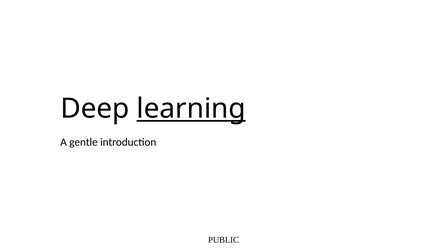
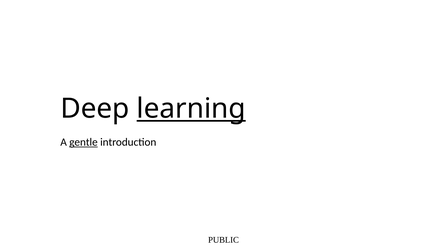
gentle underline: none -> present (83, 143)
